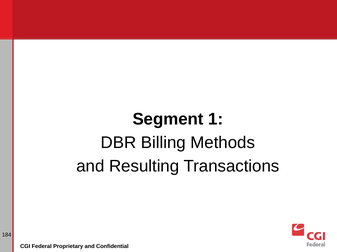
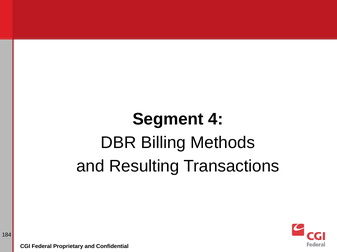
1: 1 -> 4 (216, 119)
